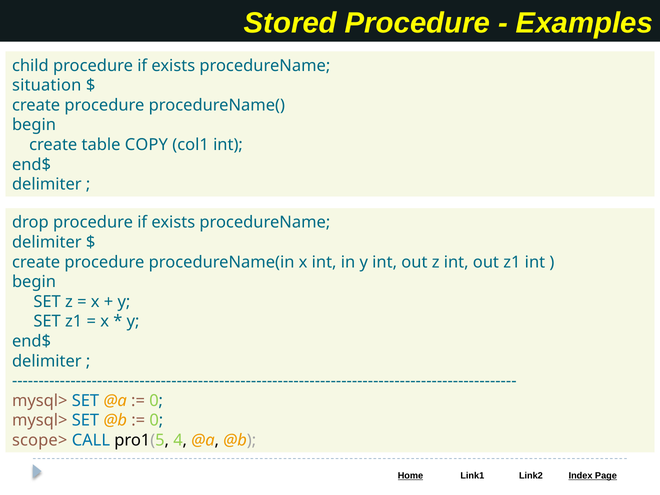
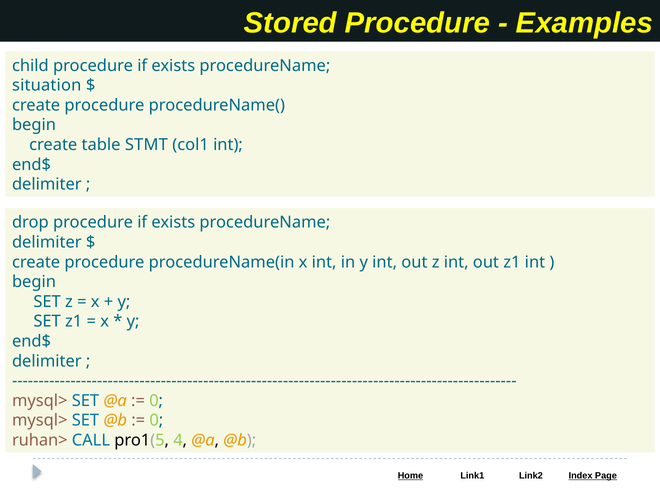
COPY: COPY -> STMT (146, 145)
scope>: scope> -> ruhan> (40, 440)
